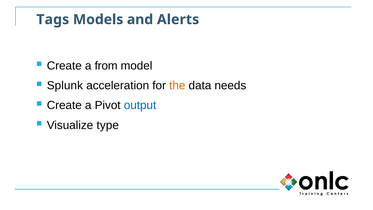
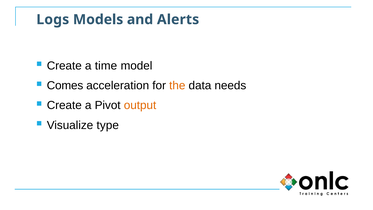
Tags: Tags -> Logs (53, 20)
from: from -> time (106, 66)
Splunk: Splunk -> Comes (65, 85)
output colour: blue -> orange (140, 105)
